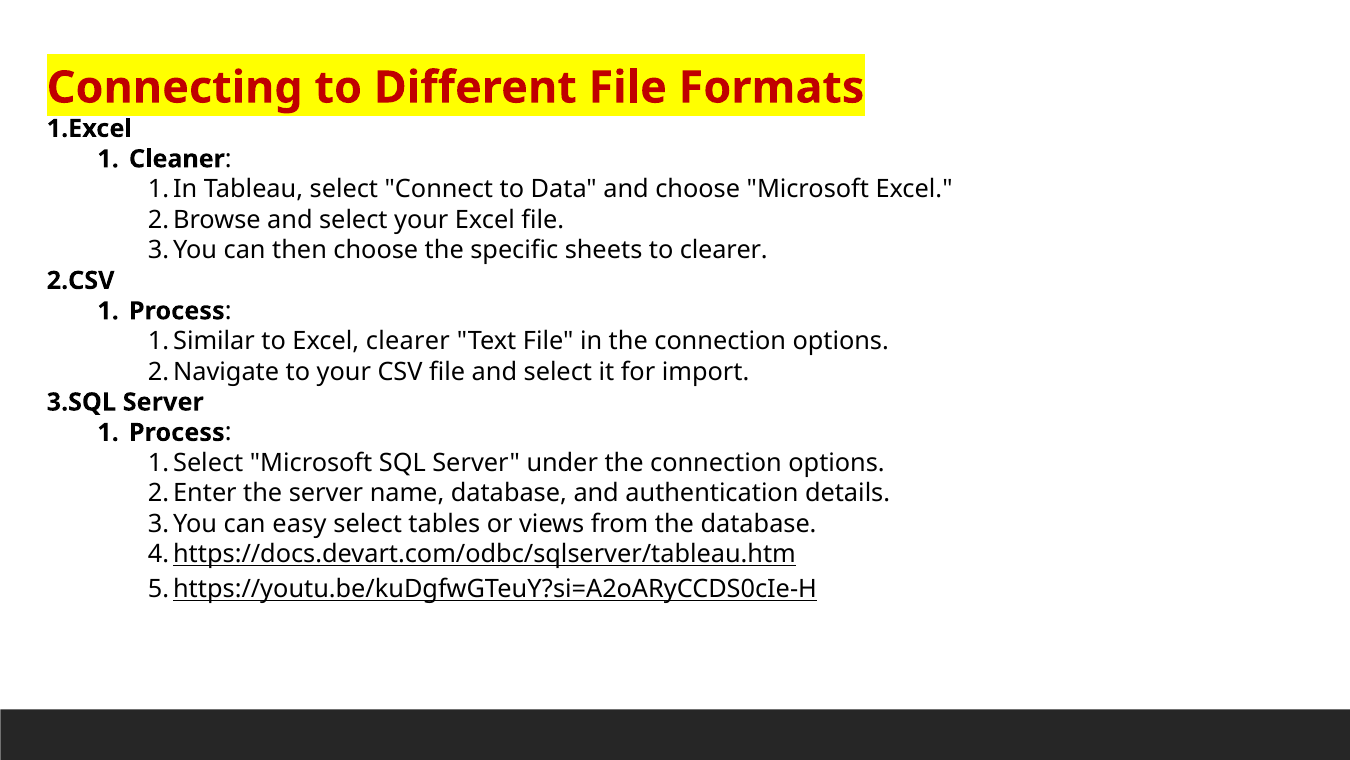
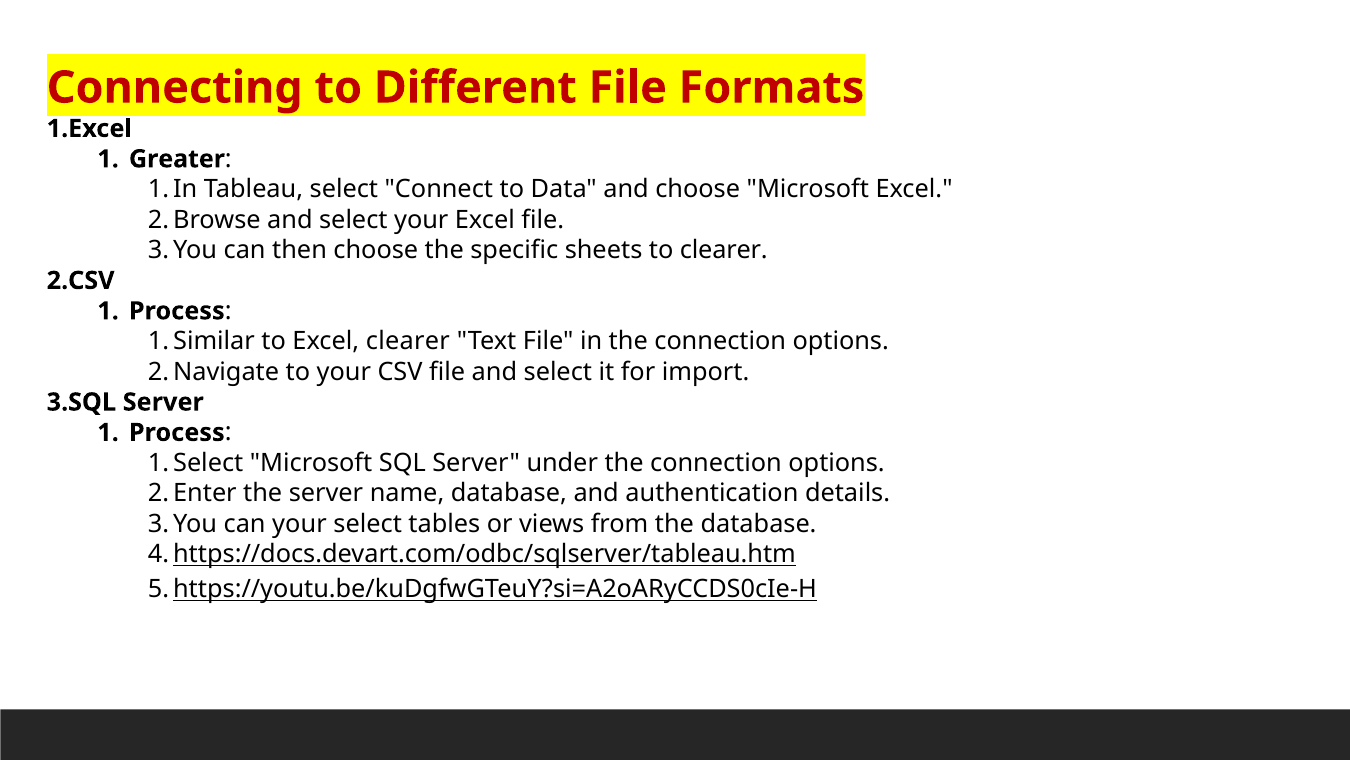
Cleaner: Cleaner -> Greater (177, 159)
can easy: easy -> your (299, 523)
